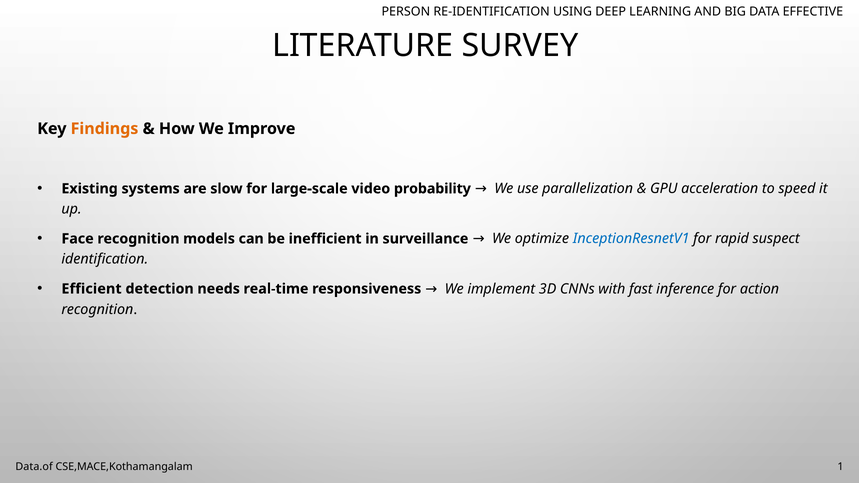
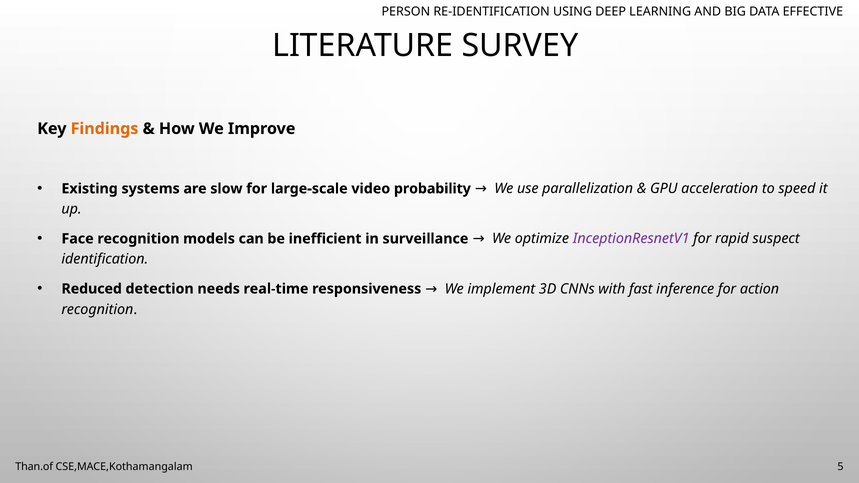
InceptionResnetV1 colour: blue -> purple (631, 239)
Efficient: Efficient -> Reduced (92, 289)
Data.of: Data.of -> Than.of (34, 467)
1: 1 -> 5 (841, 467)
